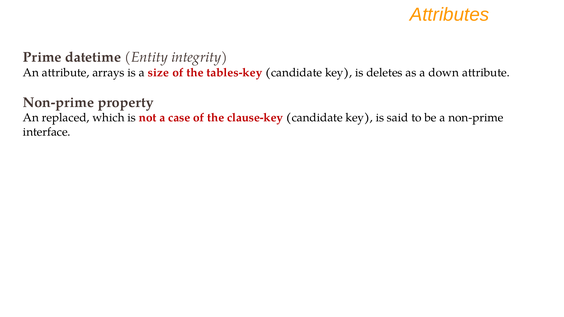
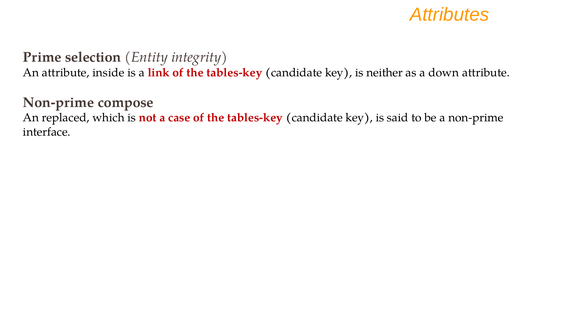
datetime: datetime -> selection (93, 57)
arrays: arrays -> inside (108, 73)
size: size -> link (159, 73)
deletes: deletes -> neither (385, 73)
property: property -> compose (126, 102)
clause-key: clause-key -> tables-key (255, 118)
